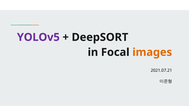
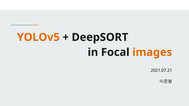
YOLOv5 colour: purple -> orange (38, 37)
